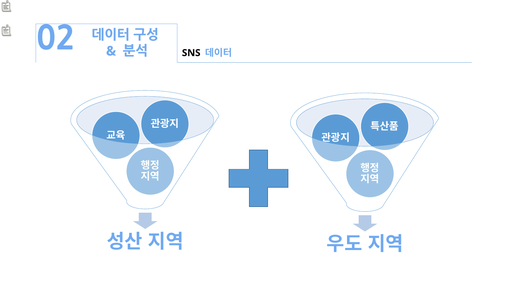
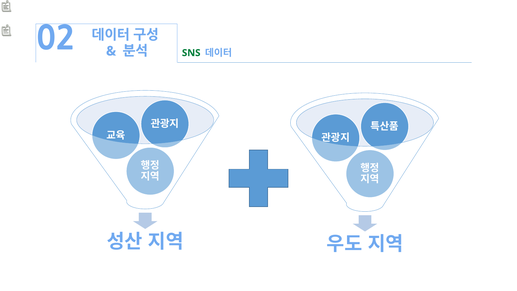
SNS colour: black -> green (191, 53)
